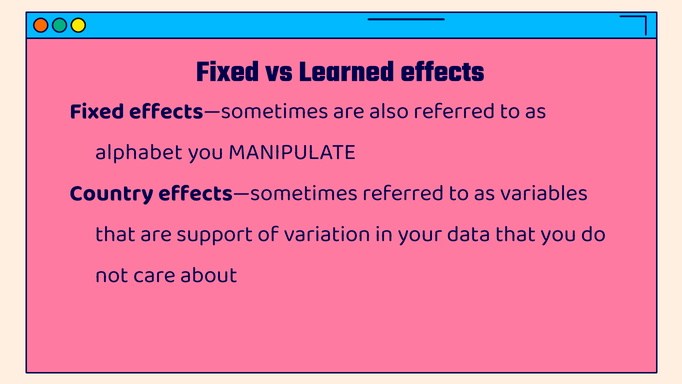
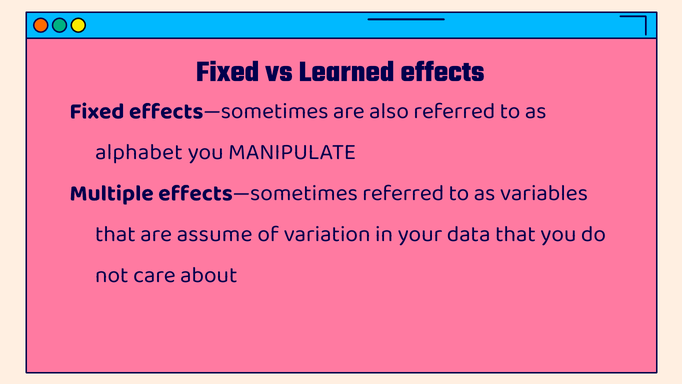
Country: Country -> Multiple (112, 193)
support: support -> assume (215, 234)
